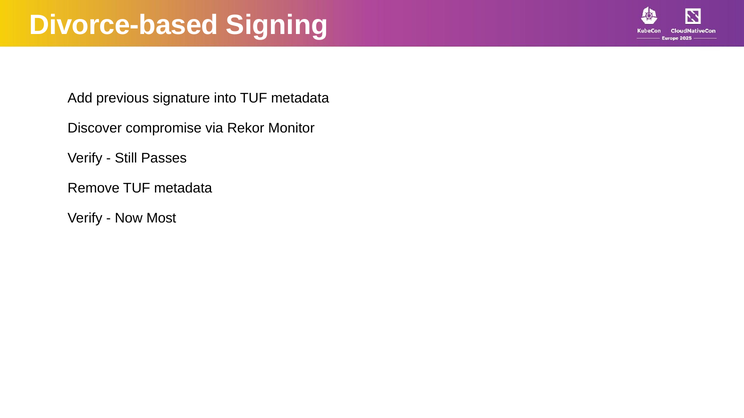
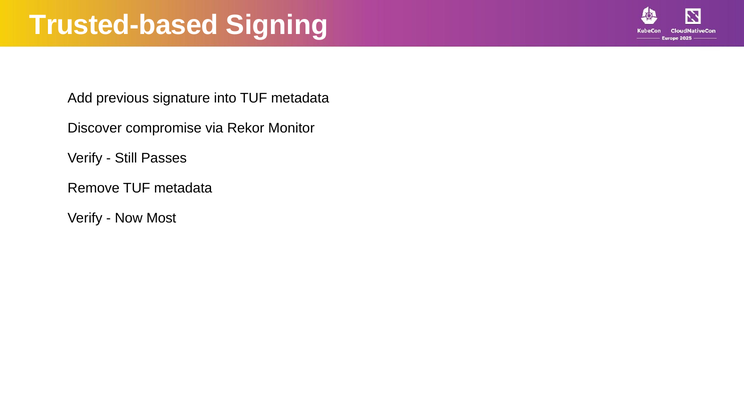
Divorce-based: Divorce-based -> Trusted-based (124, 25)
